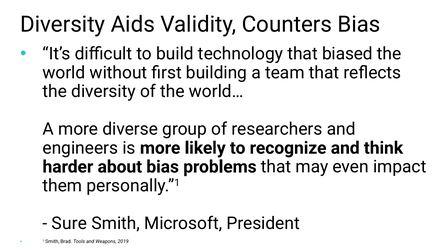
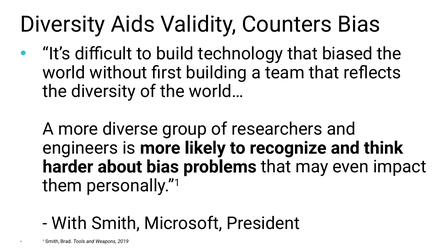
Sure: Sure -> With (69, 223)
